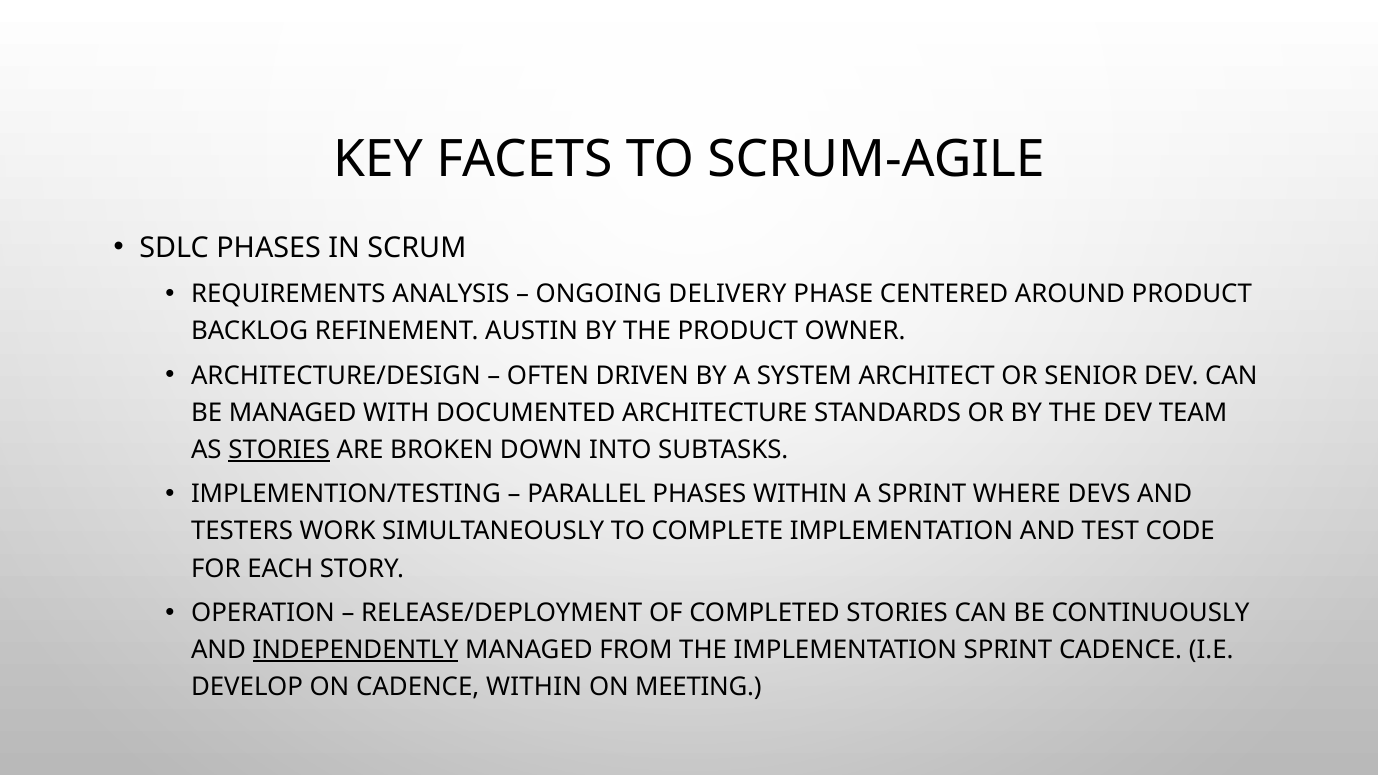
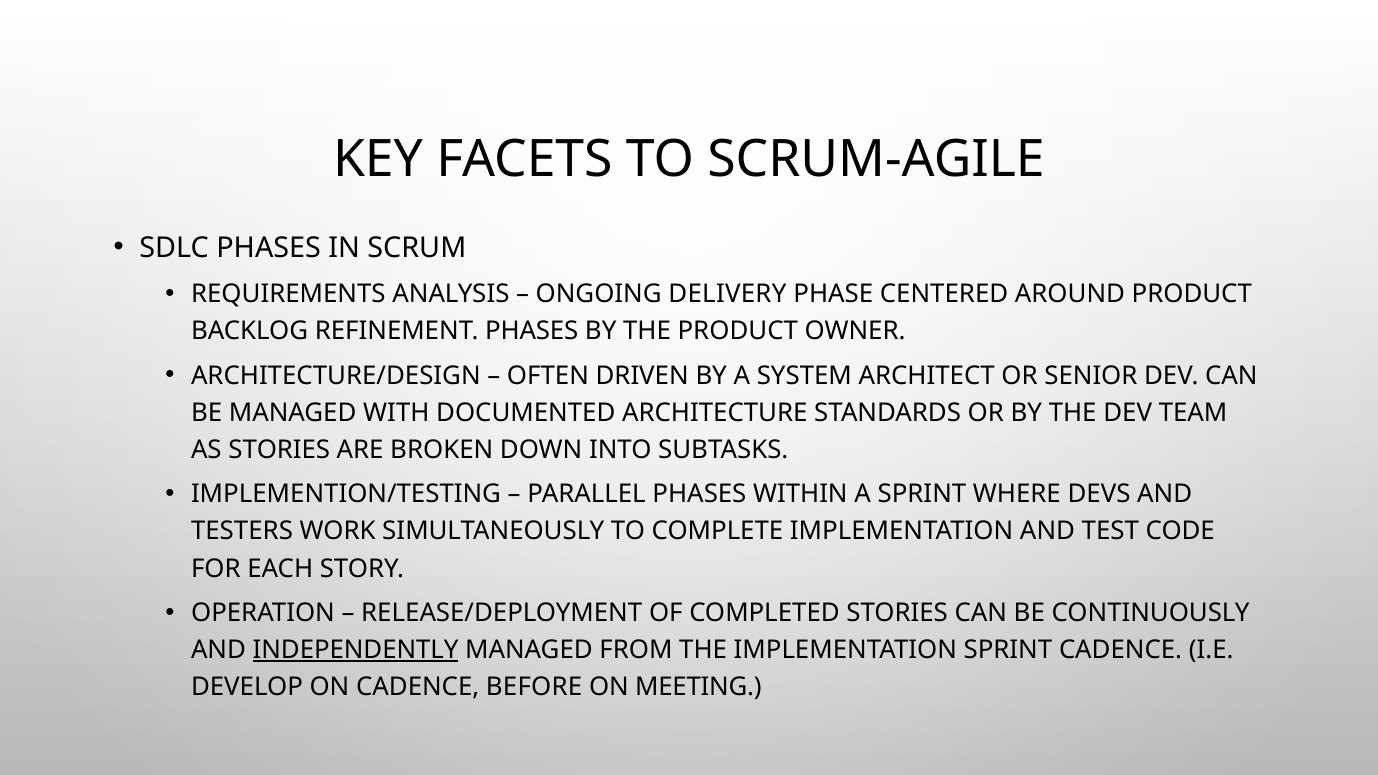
REFINEMENT AUSTIN: AUSTIN -> PHASES (532, 331)
STORIES underline: present -> none (279, 450)
CADENCE WITHIN: WITHIN -> BEFORE (534, 687)
